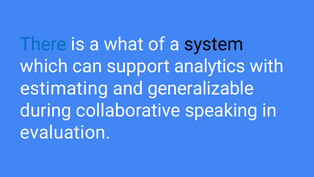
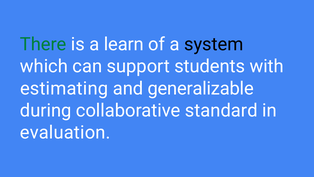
There colour: blue -> green (43, 44)
what: what -> learn (124, 44)
analytics: analytics -> students (210, 66)
speaking: speaking -> standard (221, 110)
